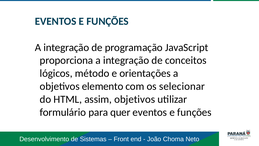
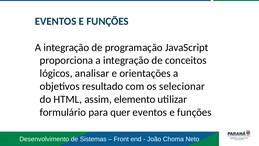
método: método -> analisar (92, 73)
elemento: elemento -> resultado (103, 86)
assim objetivos: objetivos -> elemento (135, 99)
